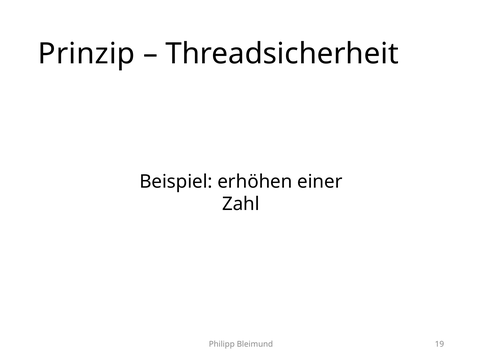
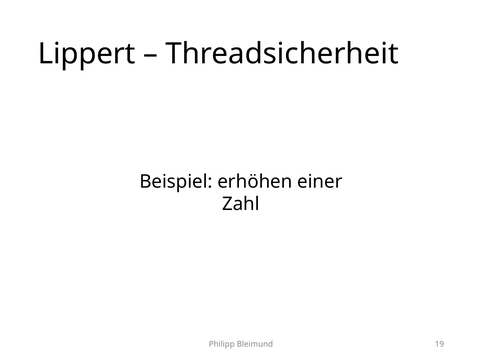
Prinzip: Prinzip -> Lippert (87, 54)
